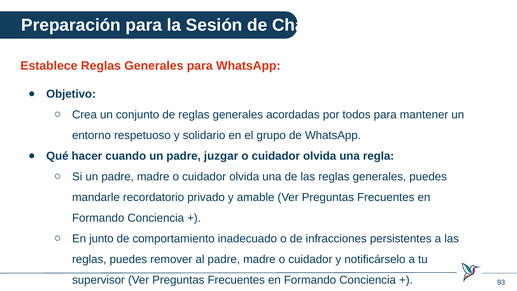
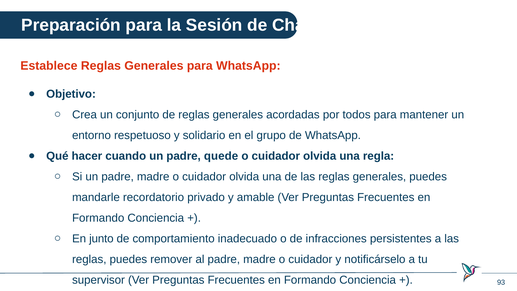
juzgar: juzgar -> quede (221, 156)
